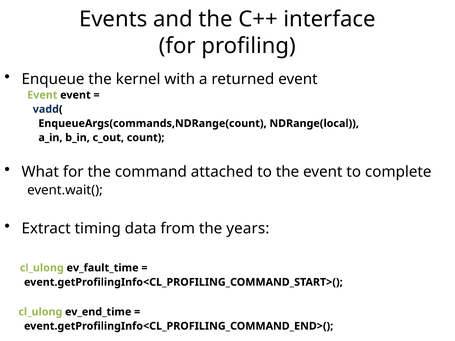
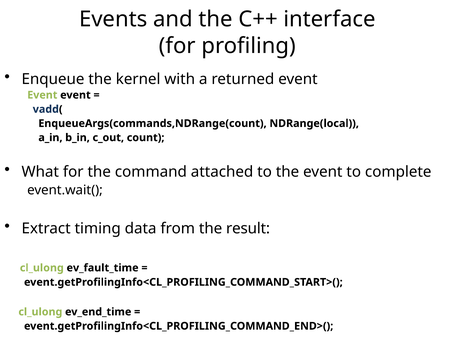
years: years -> result (248, 229)
